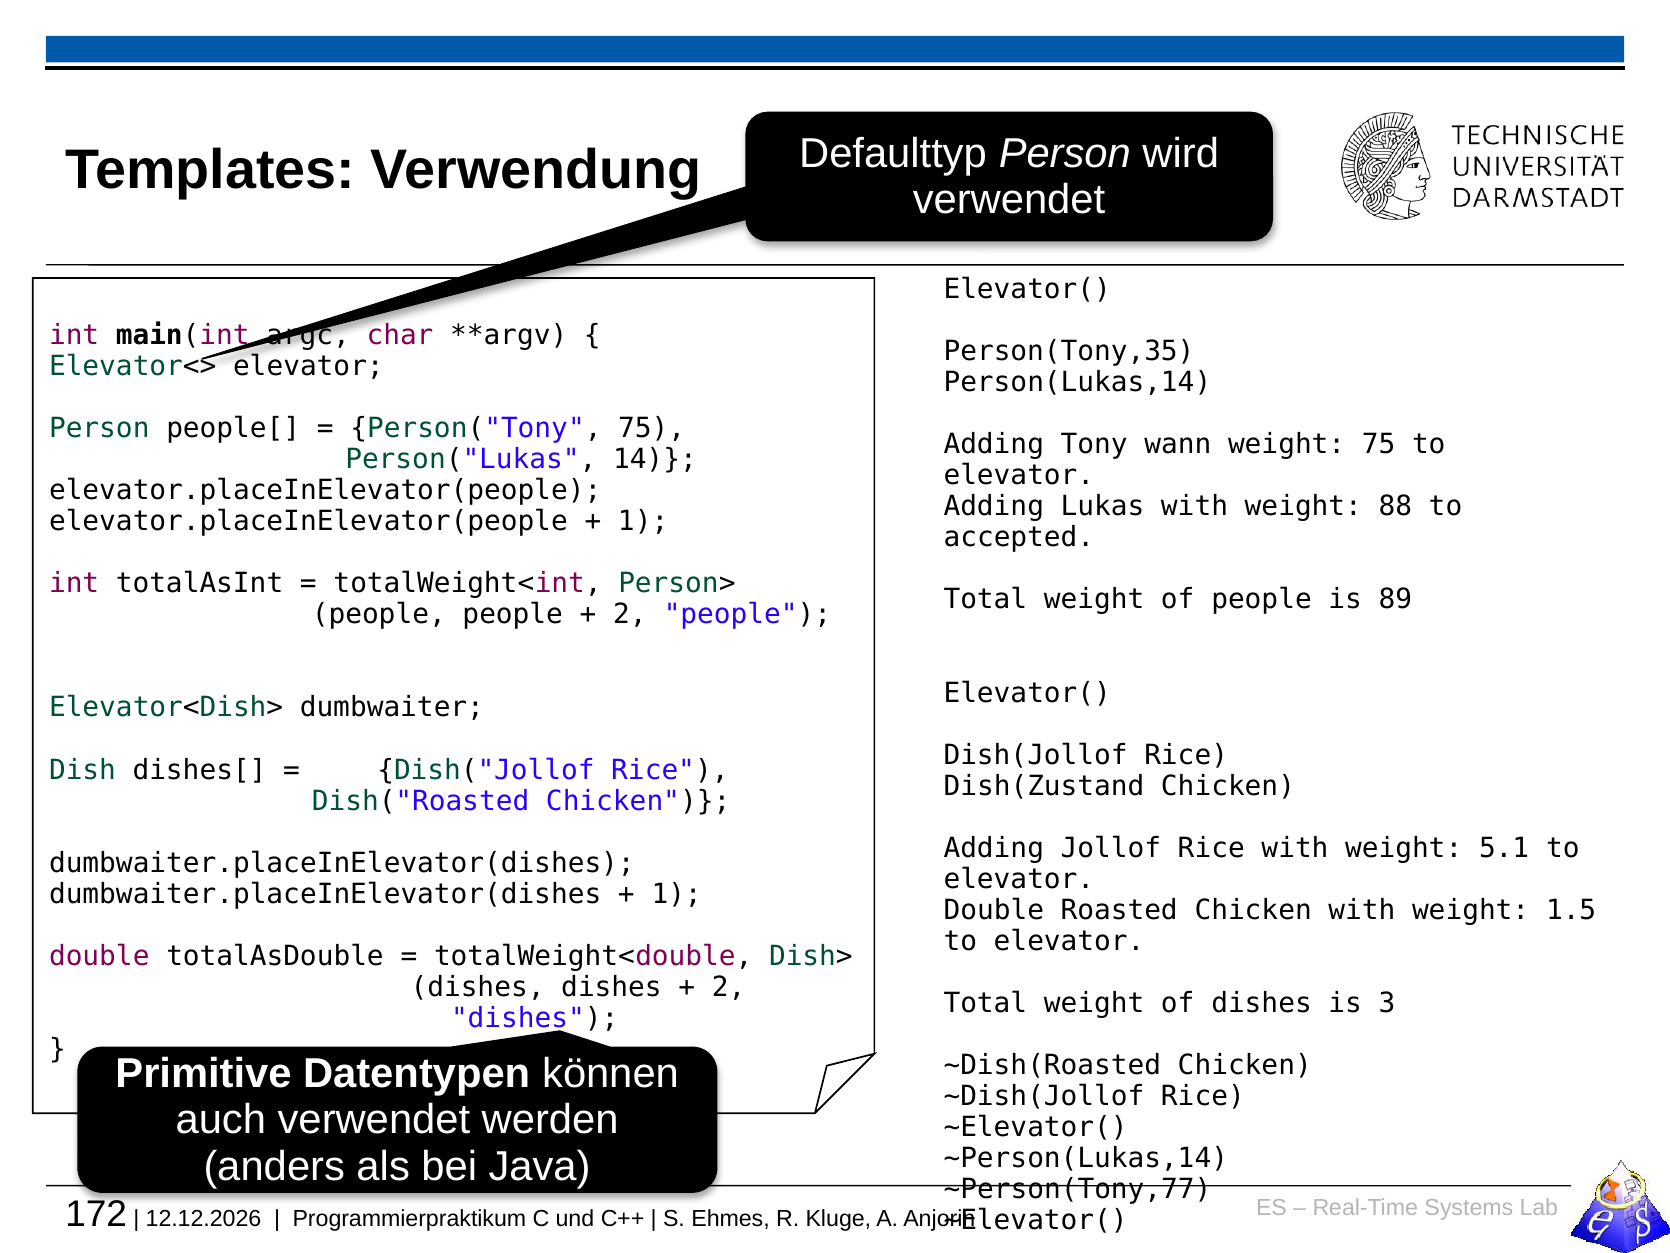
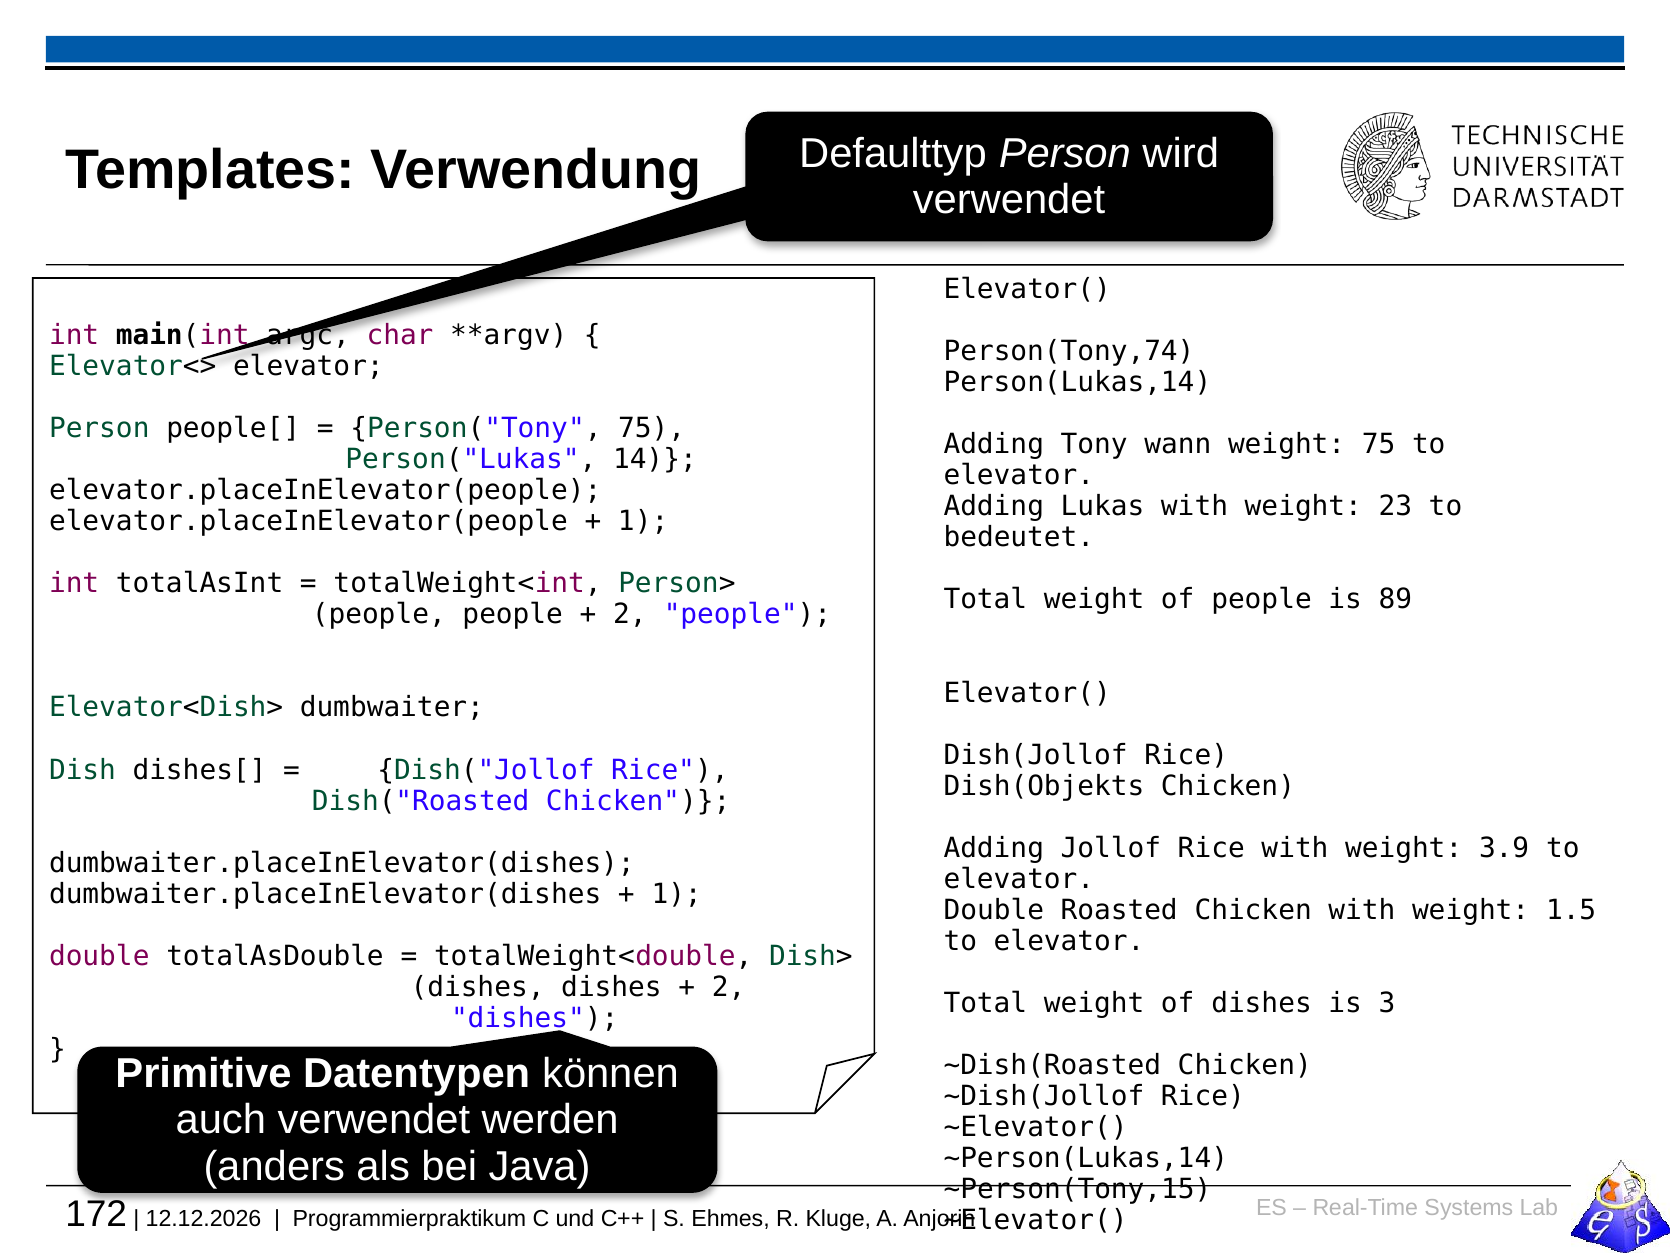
Person(Tony,35: Person(Tony,35 -> Person(Tony,74 (1069, 351)
88: 88 -> 23 (1395, 506)
accepted: accepted -> bedeutet (1019, 537)
Dish(Zustand: Dish(Zustand -> Dish(Objekts (1044, 786)
5.1: 5.1 -> 3.9 (1504, 848)
~Person(Tony,77: ~Person(Tony,77 -> ~Person(Tony,15 (1078, 1189)
